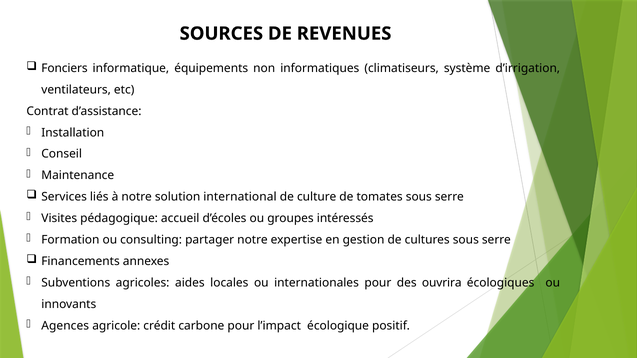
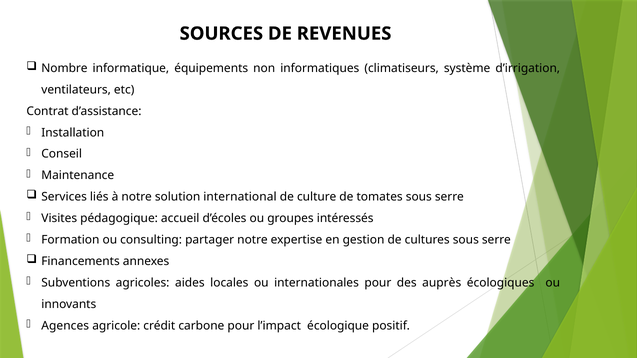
Fonciers: Fonciers -> Nombre (64, 68)
ouvrira: ouvrira -> auprès (442, 283)
